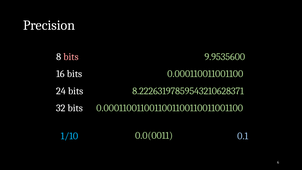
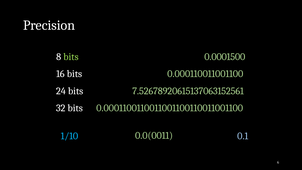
bits colour: pink -> light green (71, 57)
9.9535600: 9.9535600 -> 0.0001500 (225, 57)
8.22263197859543210628371: 8.22263197859543210628371 -> 7.52678920615137063152561 (188, 91)
